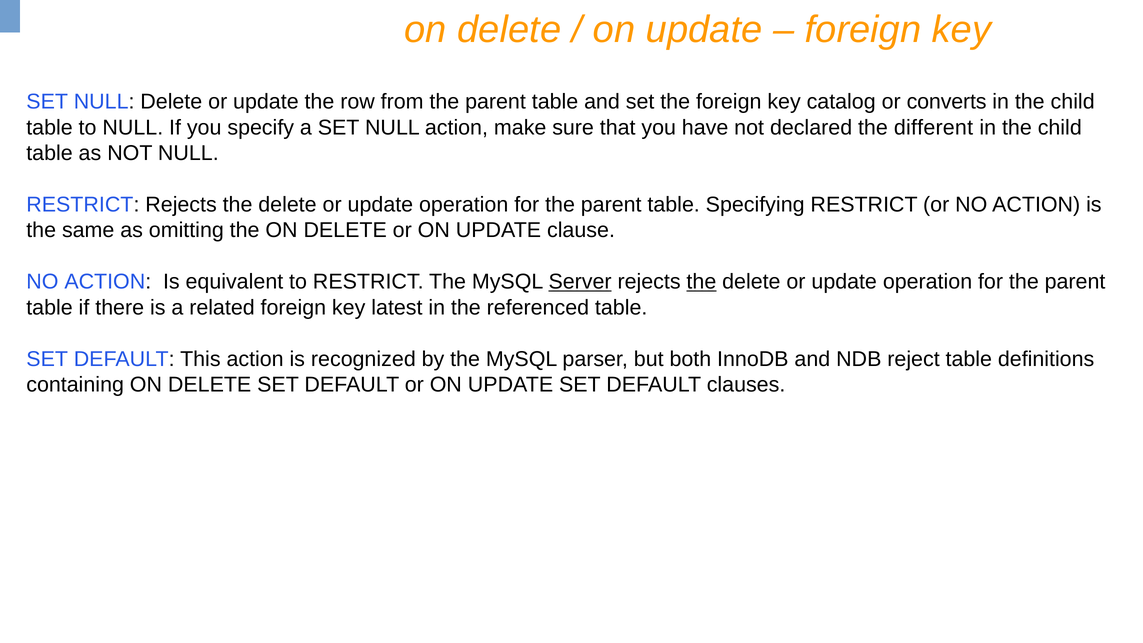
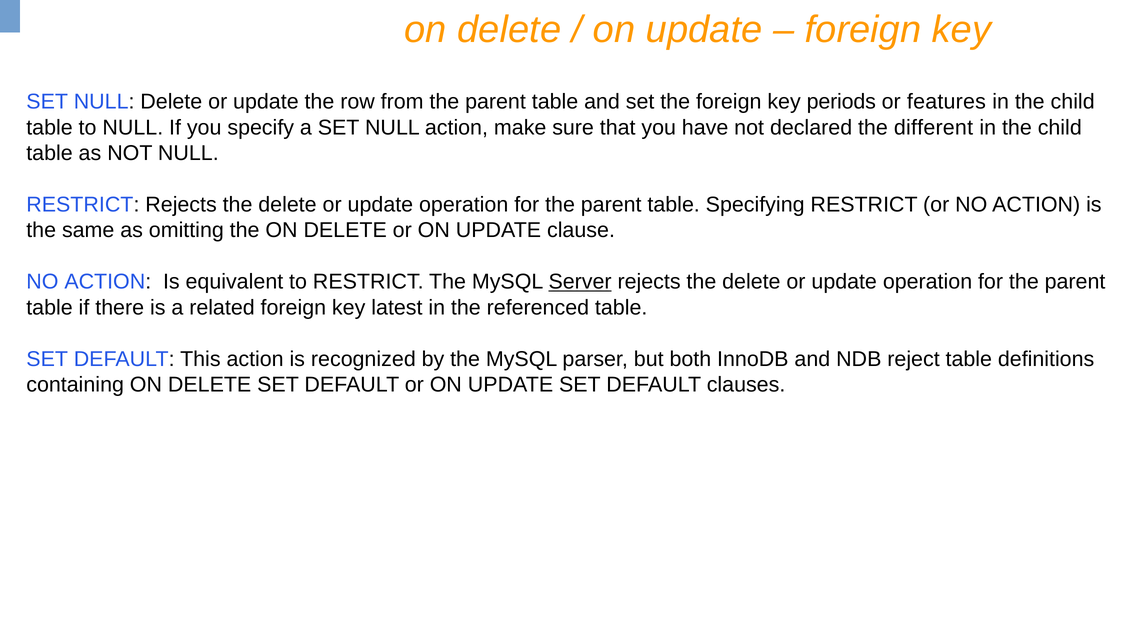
catalog: catalog -> periods (841, 102)
converts: converts -> features (946, 102)
the underline: present -> none (701, 282)
